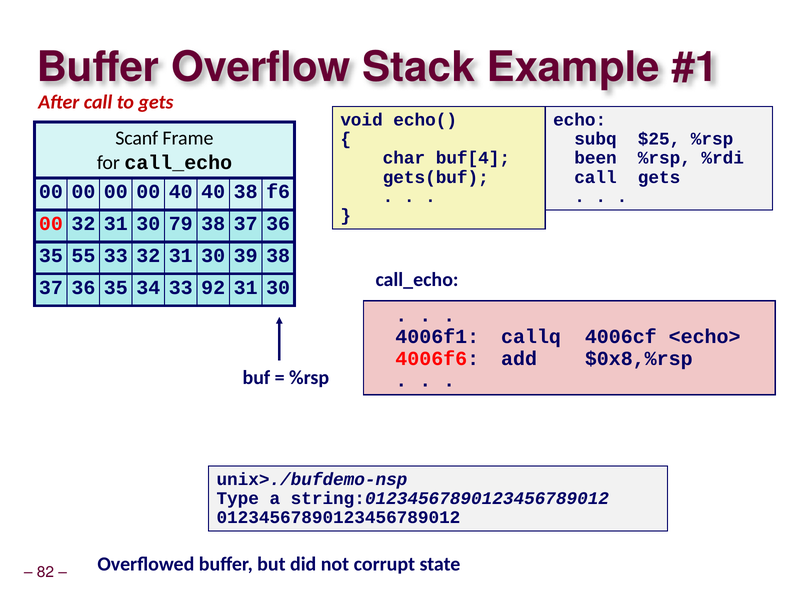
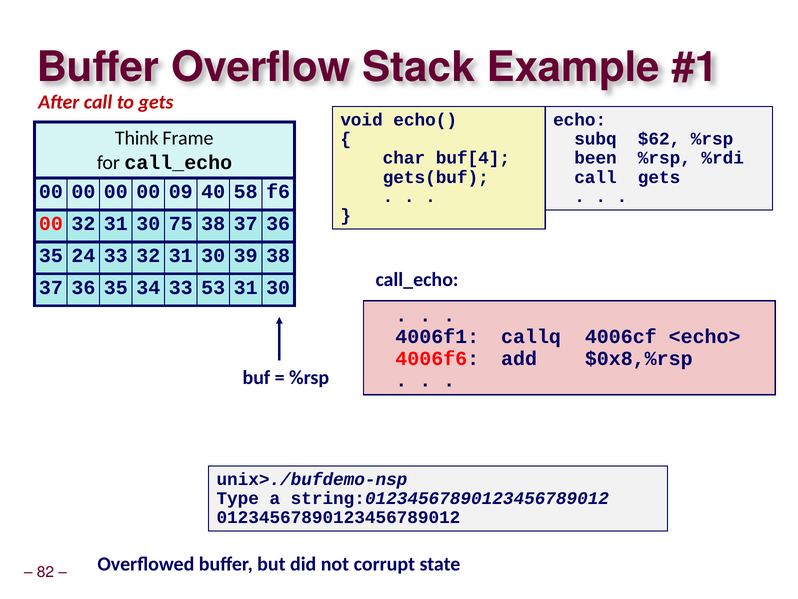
Scanf: Scanf -> Think (137, 138)
$25: $25 -> $62 (659, 139)
00 40: 40 -> 09 (181, 192)
40 38: 38 -> 58 (246, 192)
79: 79 -> 75 (181, 224)
55: 55 -> 24 (83, 256)
92: 92 -> 53 (213, 288)
